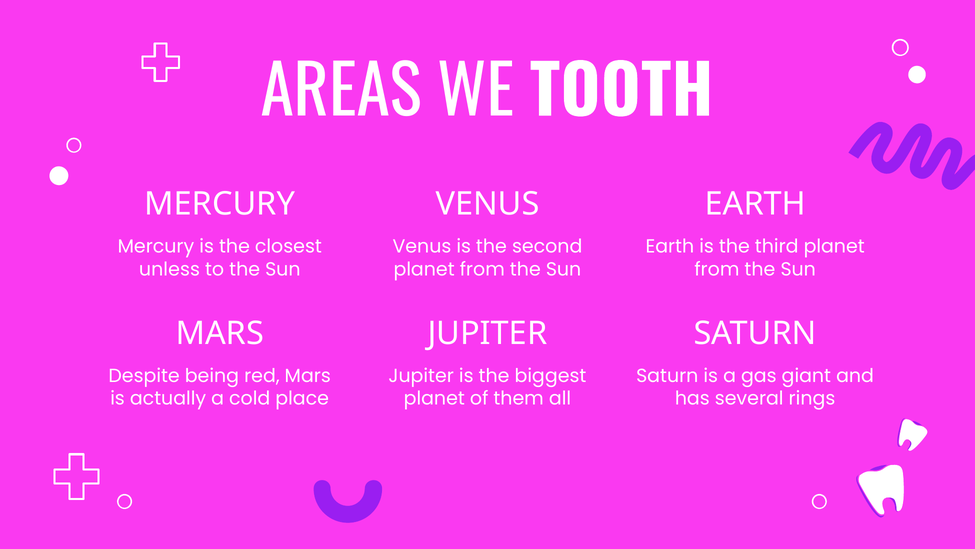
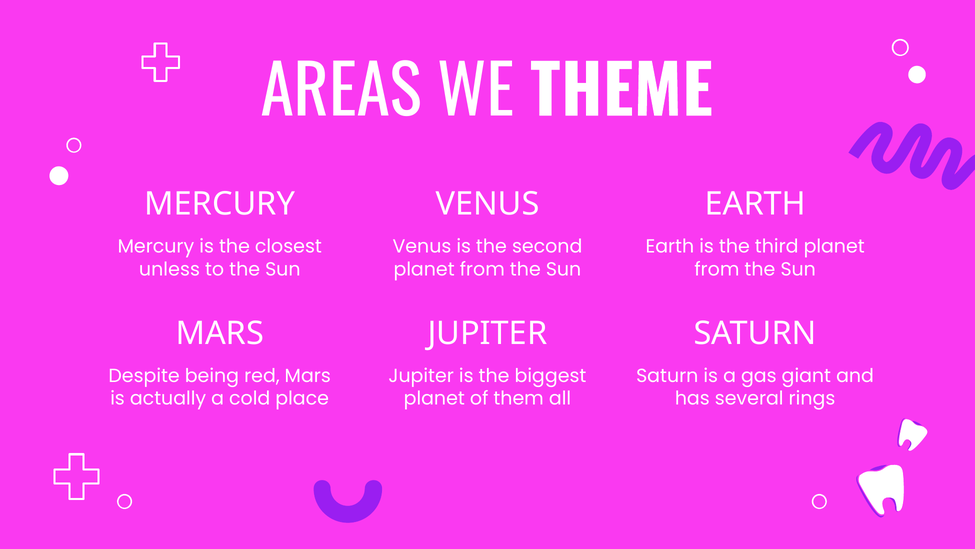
TOOTH: TOOTH -> THEME (622, 93)
